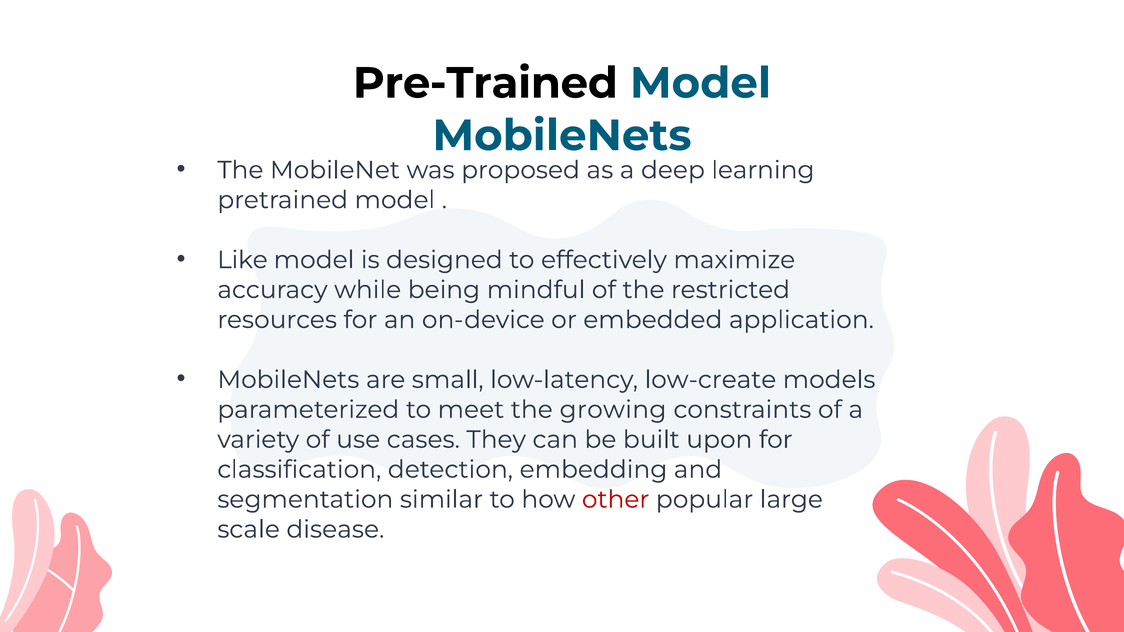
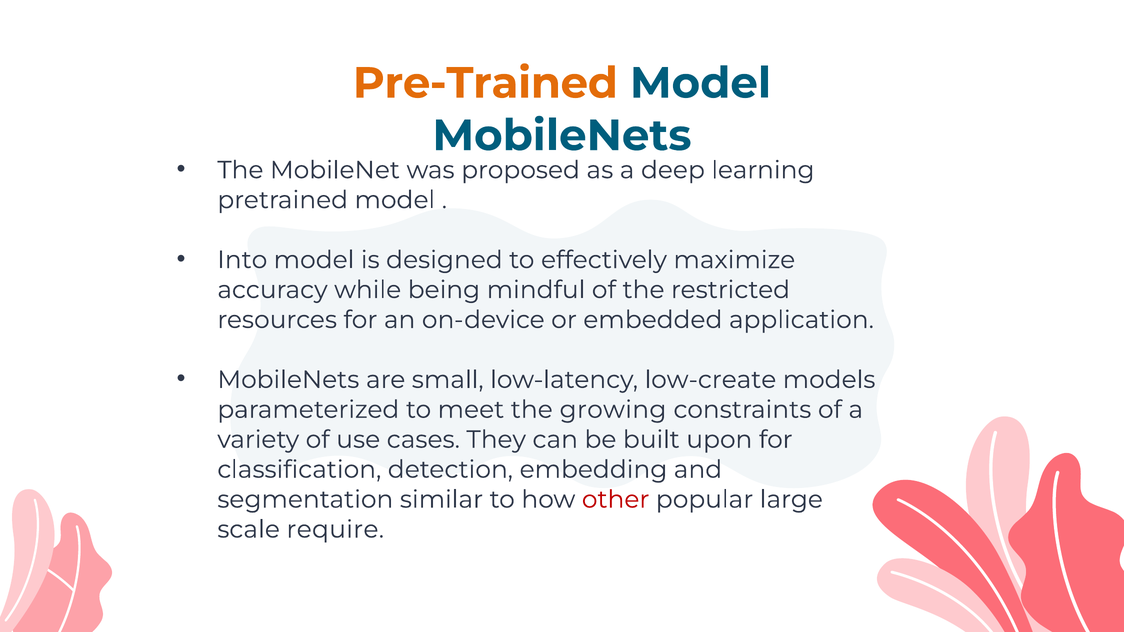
Pre-Trained colour: black -> orange (485, 83)
Like: Like -> Into (242, 260)
disease: disease -> require (335, 530)
